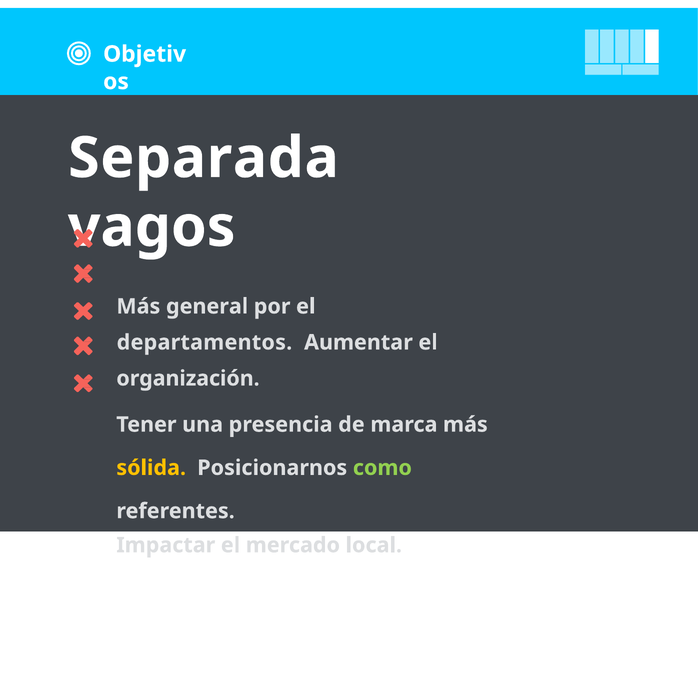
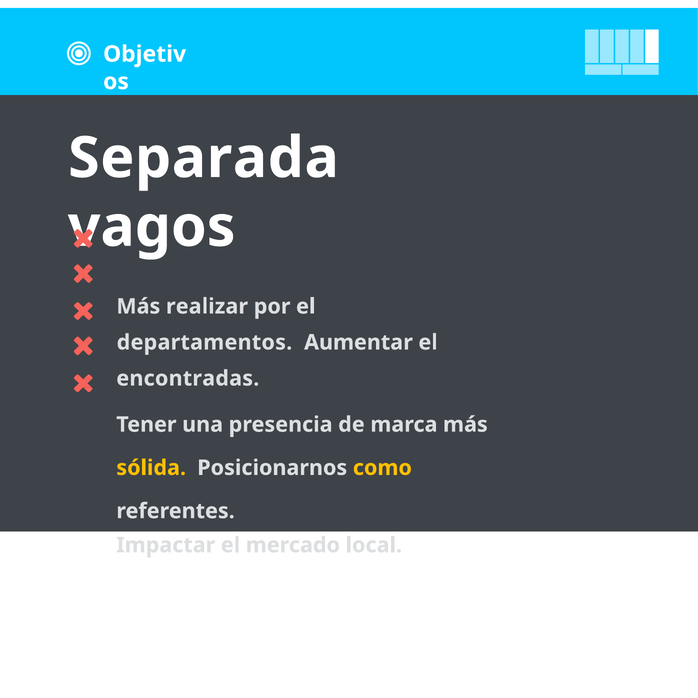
general: general -> realizar (207, 306)
organización: organización -> encontradas (188, 378)
como colour: light green -> yellow (382, 468)
